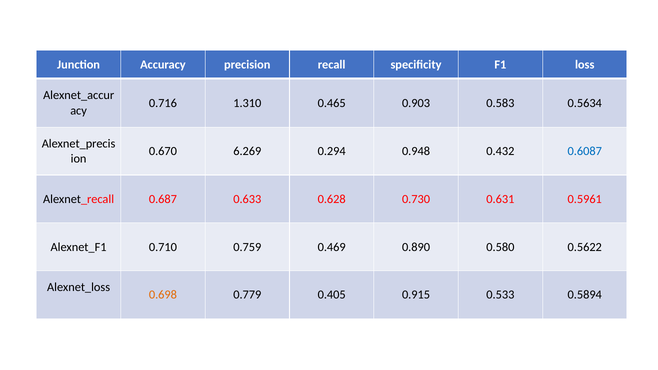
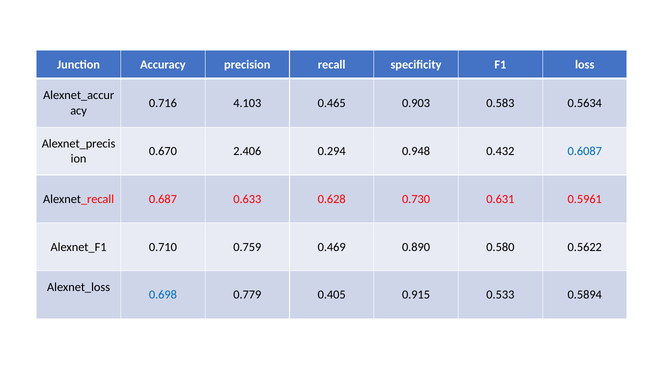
1.310: 1.310 -> 4.103 (247, 103)
6.269: 6.269 -> 2.406 (247, 151)
0.698 colour: orange -> blue (163, 295)
